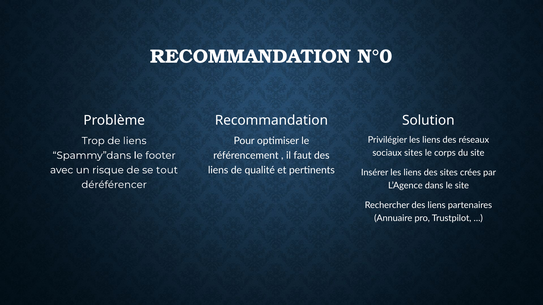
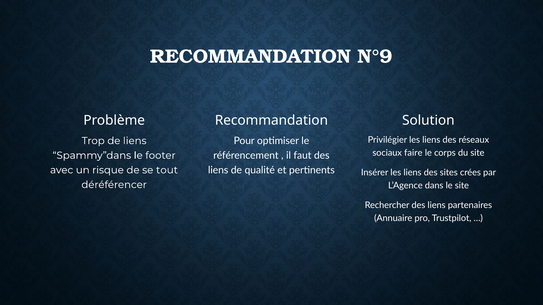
N°0: N°0 -> N°9 (375, 57)
sociaux sites: sites -> faire (413, 153)
